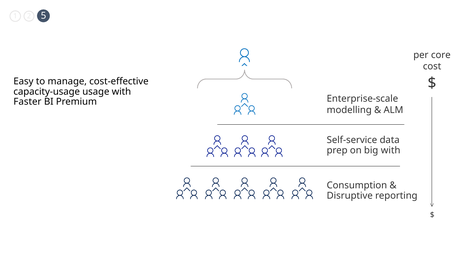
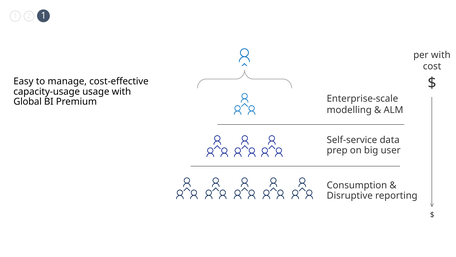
2 5: 5 -> 1 (44, 16)
per core: core -> with (441, 55)
Faster: Faster -> Global (28, 102)
big with: with -> user (391, 150)
